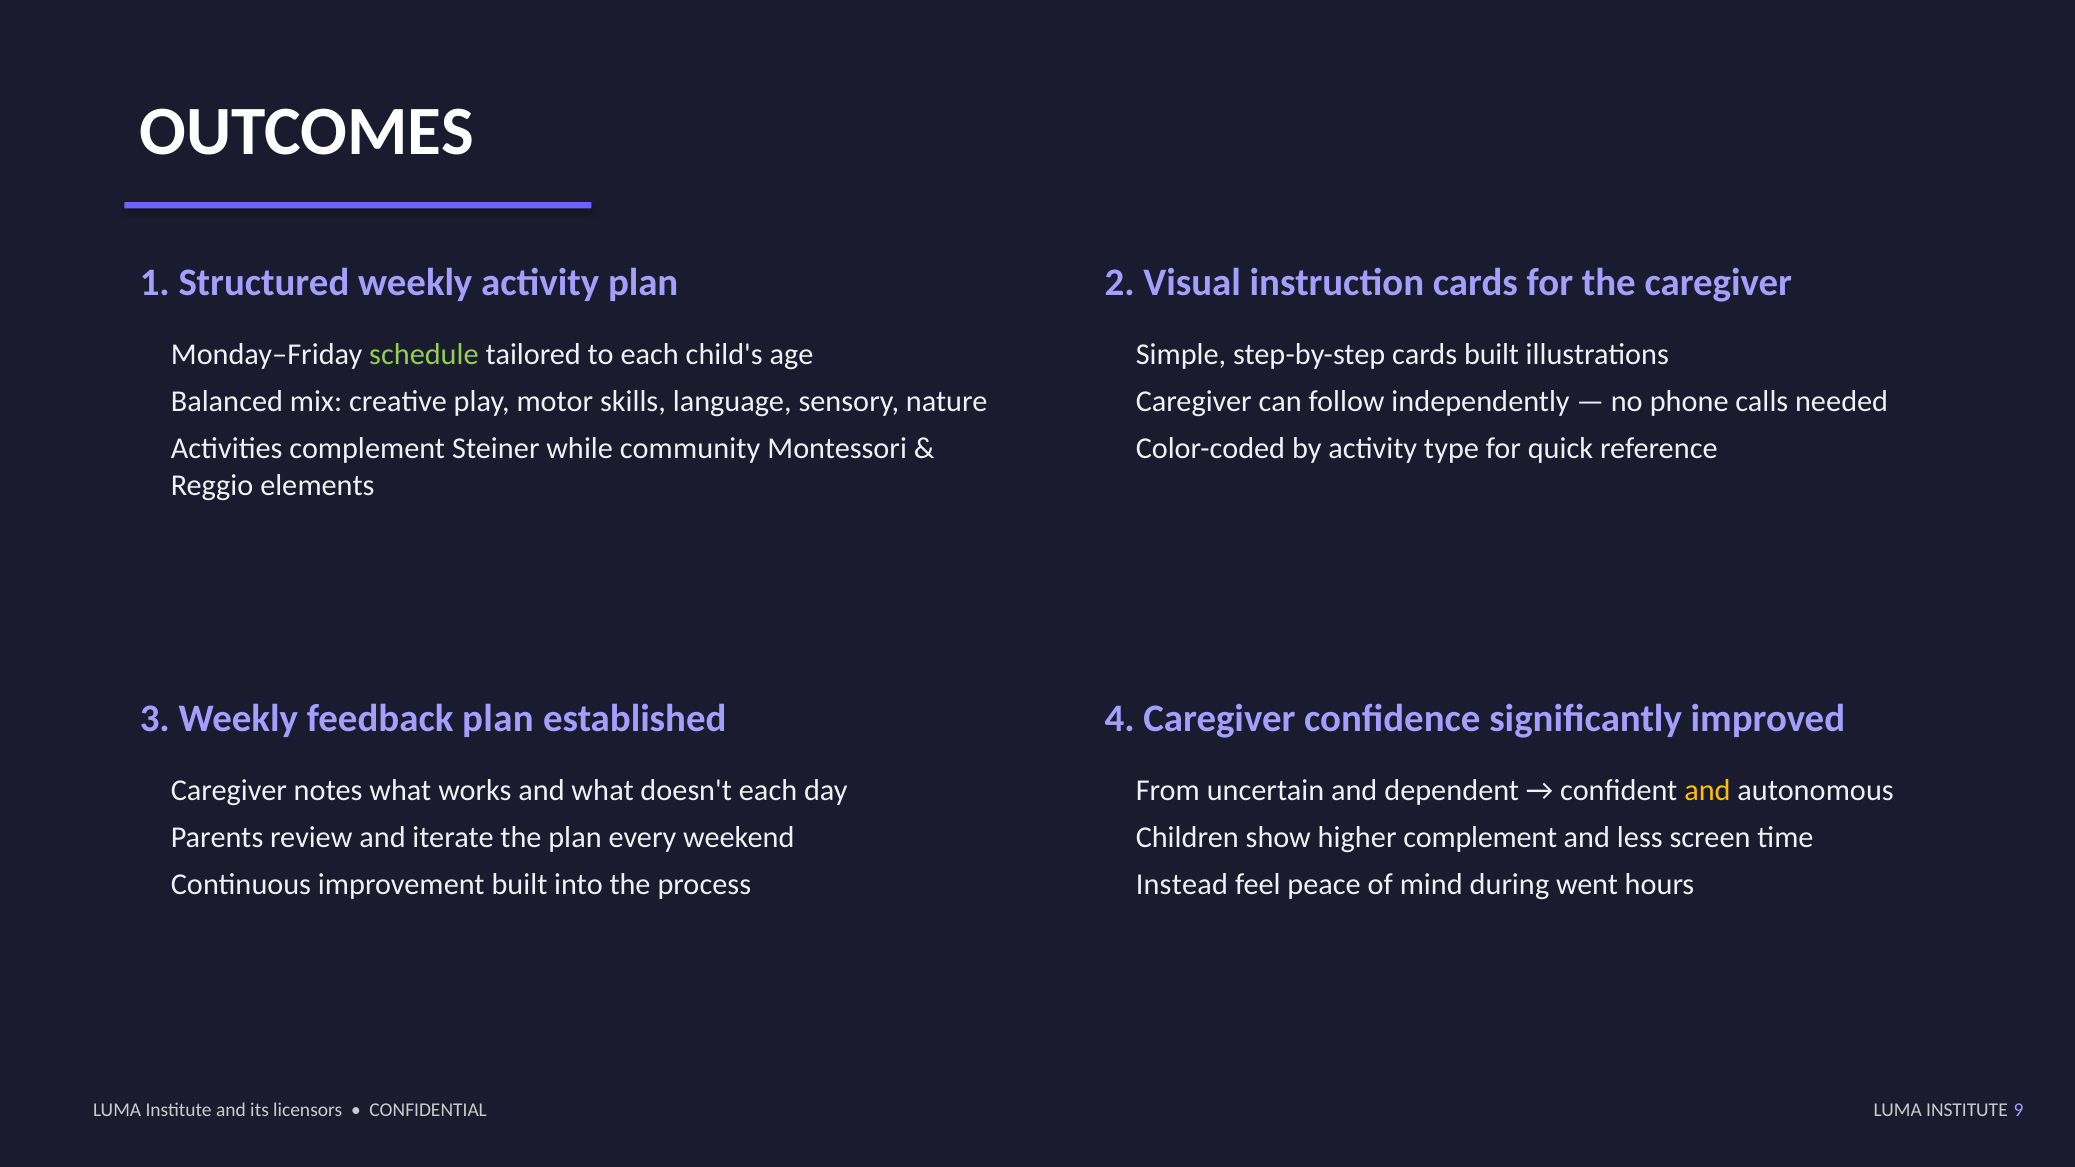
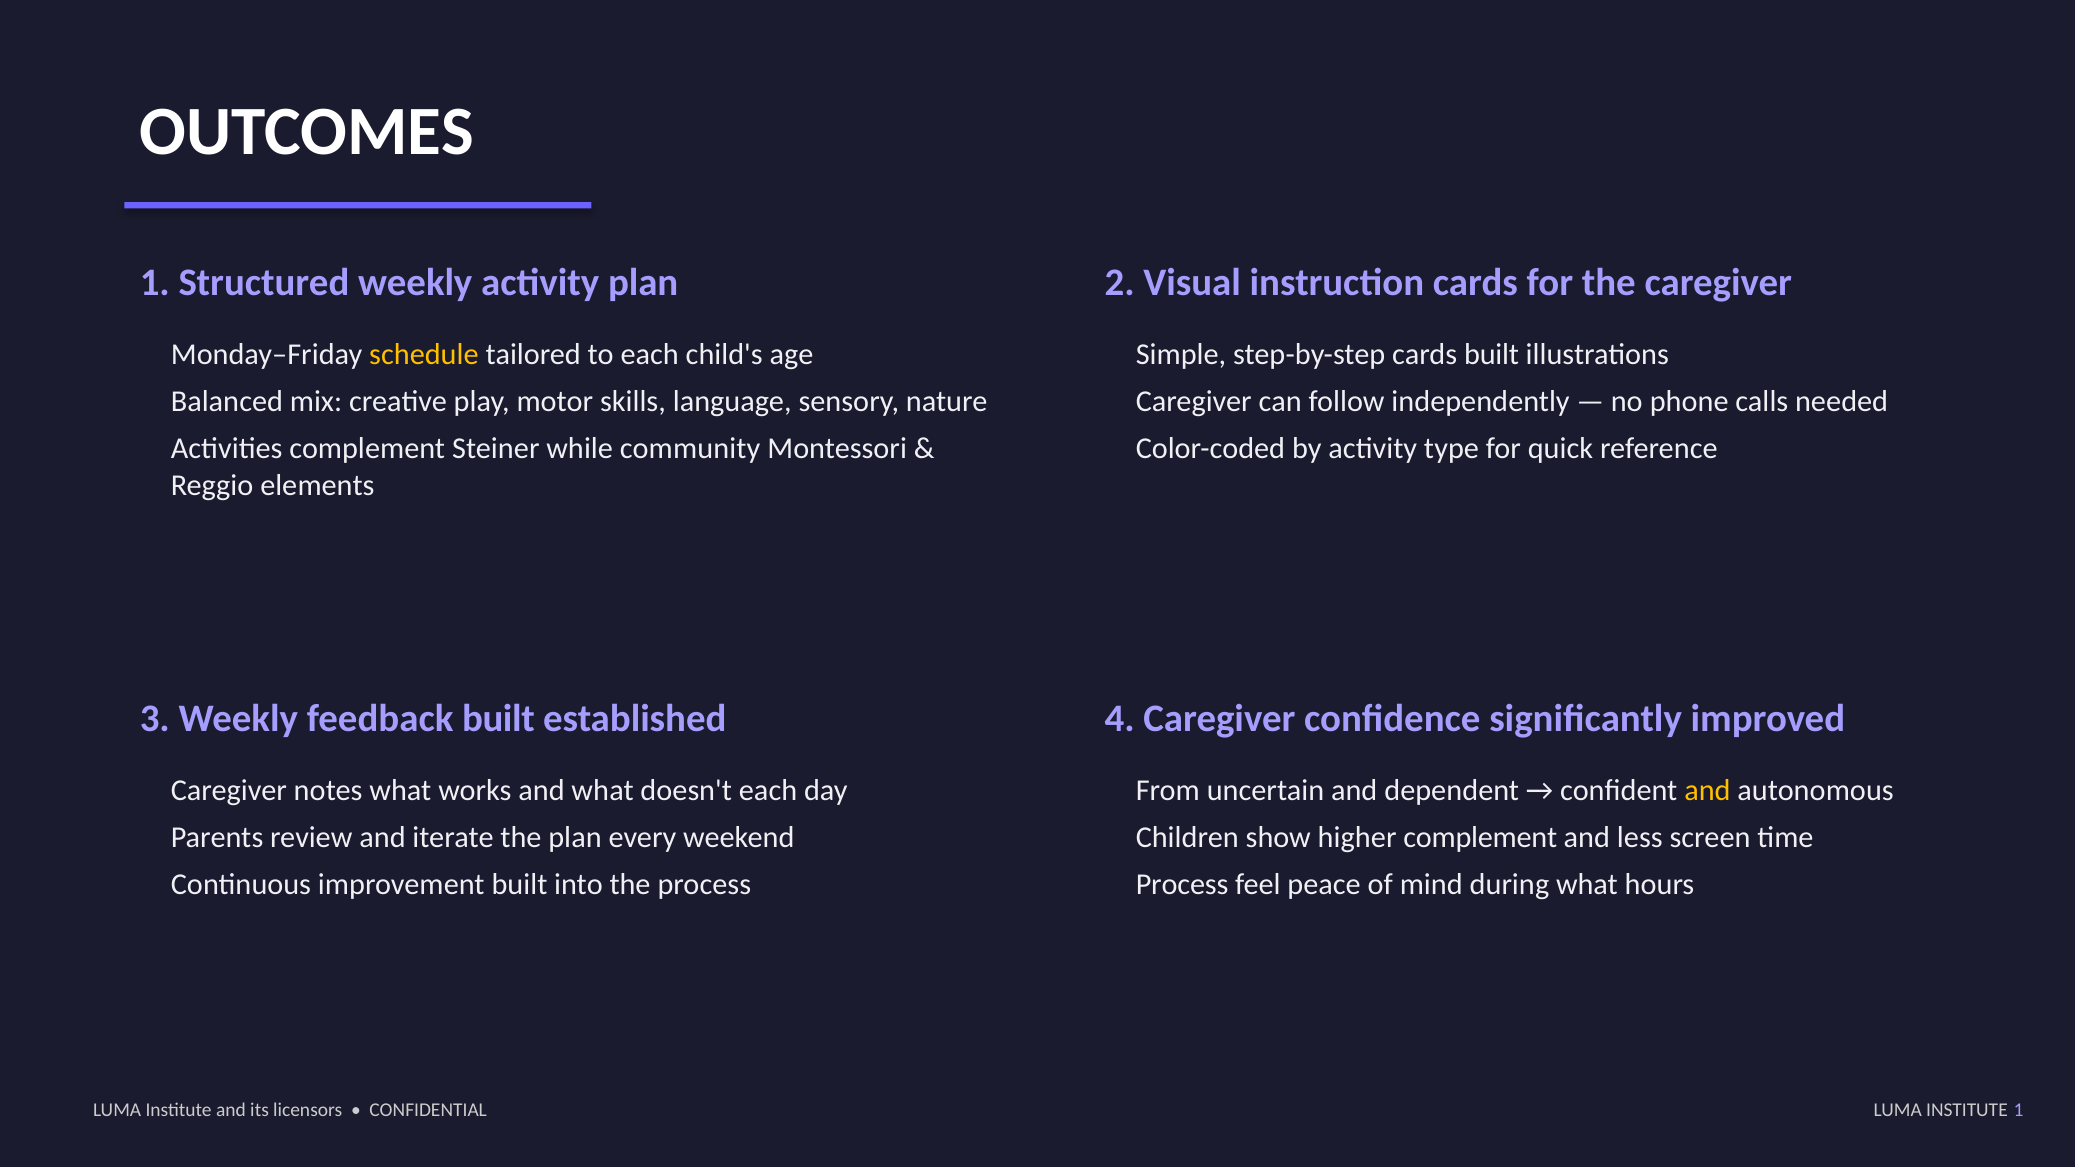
schedule colour: light green -> yellow (424, 355)
feedback plan: plan -> built (498, 718)
Instead: Instead -> Process (1182, 885)
during went: went -> what (1587, 885)
INSTITUTE 9: 9 -> 1 (2018, 1110)
